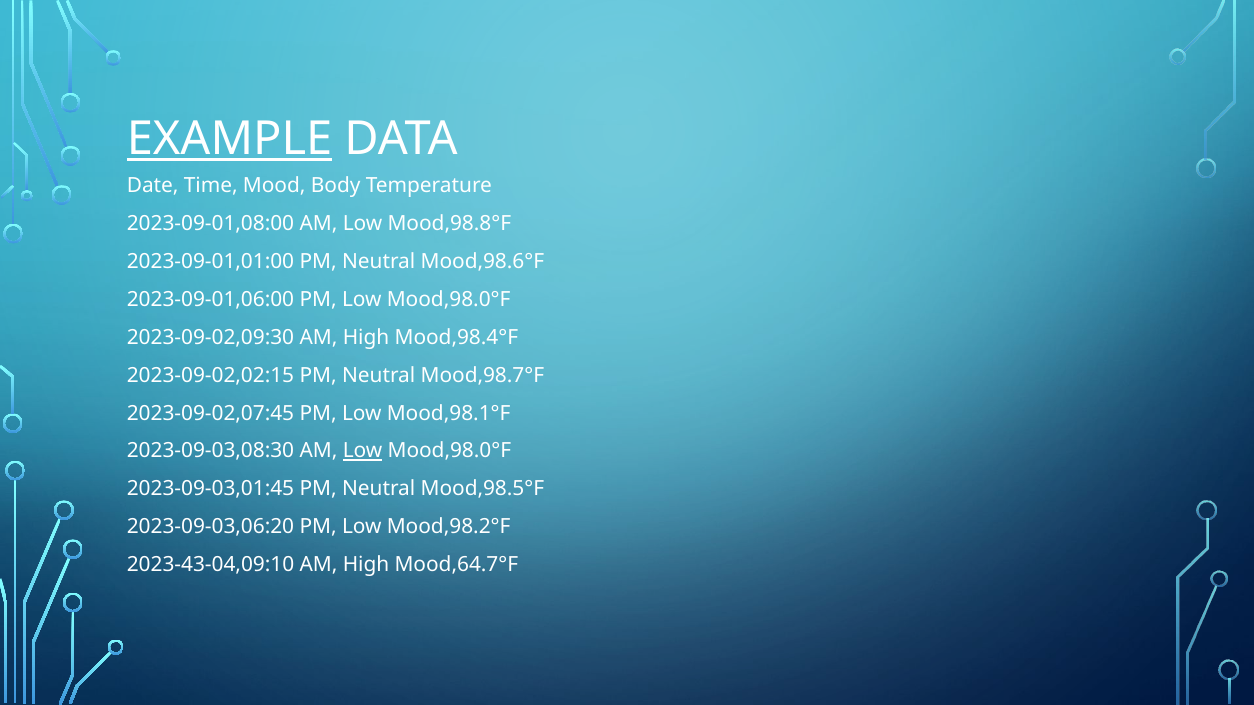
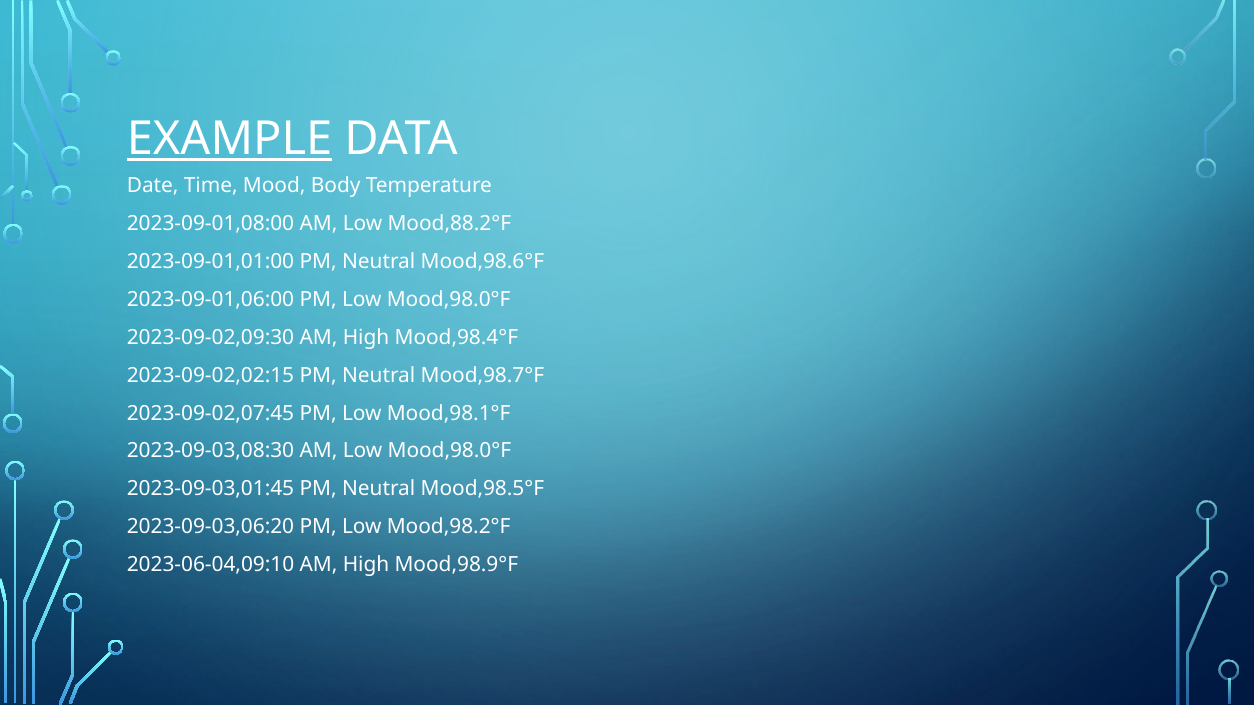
Mood,98.8°F: Mood,98.8°F -> Mood,88.2°F (449, 224)
Low underline: present -> none (363, 451)
2023-43-04,09:10: 2023-43-04,09:10 -> 2023-06-04,09:10 (211, 565)
Mood,64.7°F: Mood,64.7°F -> Mood,98.9°F (456, 565)
